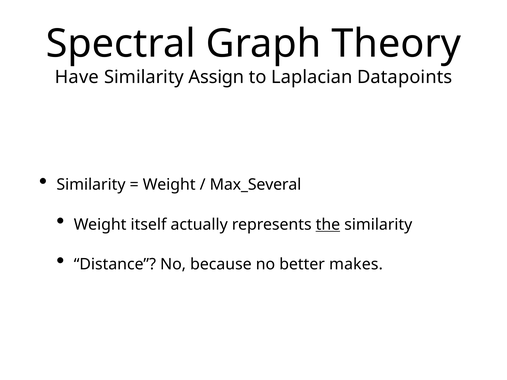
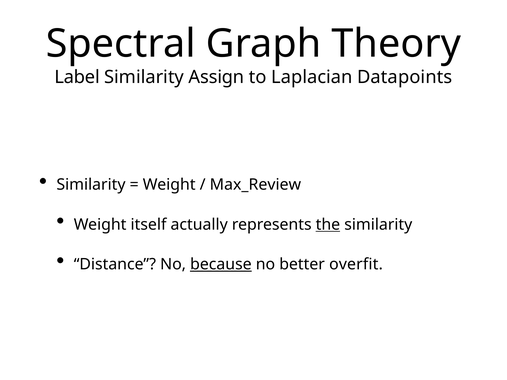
Have: Have -> Label (77, 77)
Max_Several: Max_Several -> Max_Review (255, 185)
because underline: none -> present (221, 264)
makes: makes -> overfit (356, 264)
